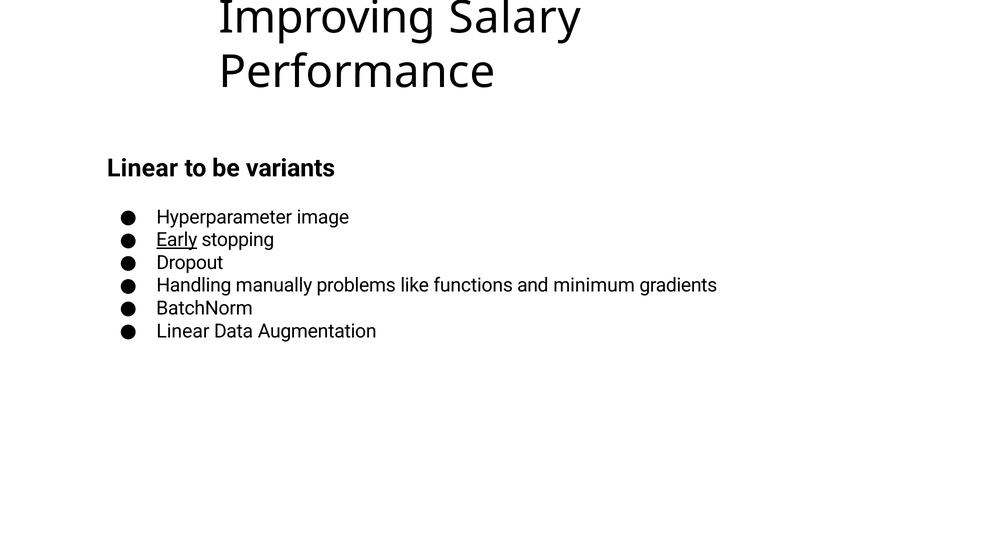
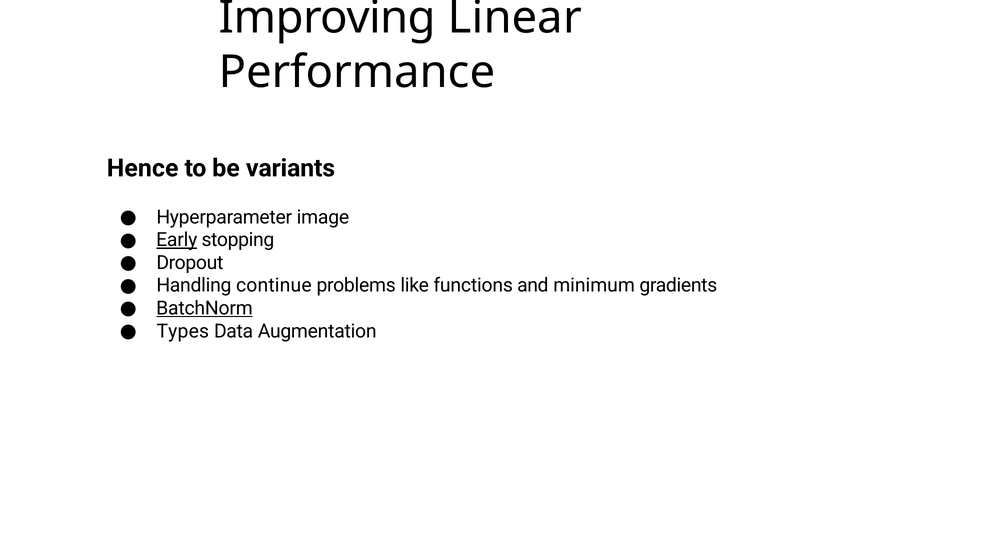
Salary: Salary -> Linear (515, 18)
Linear: Linear -> Hence (143, 168)
manually: manually -> continue (274, 286)
BatchNorm underline: none -> present (204, 308)
Linear: Linear -> Types (183, 331)
